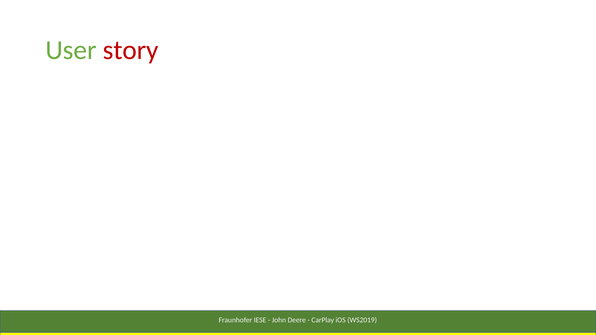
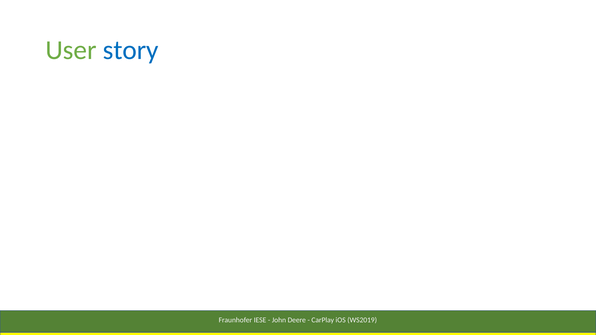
story colour: red -> blue (131, 50)
